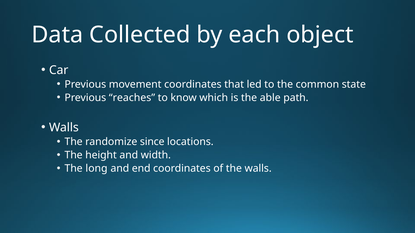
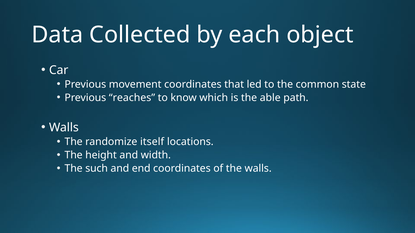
since: since -> itself (152, 142)
long: long -> such (97, 169)
